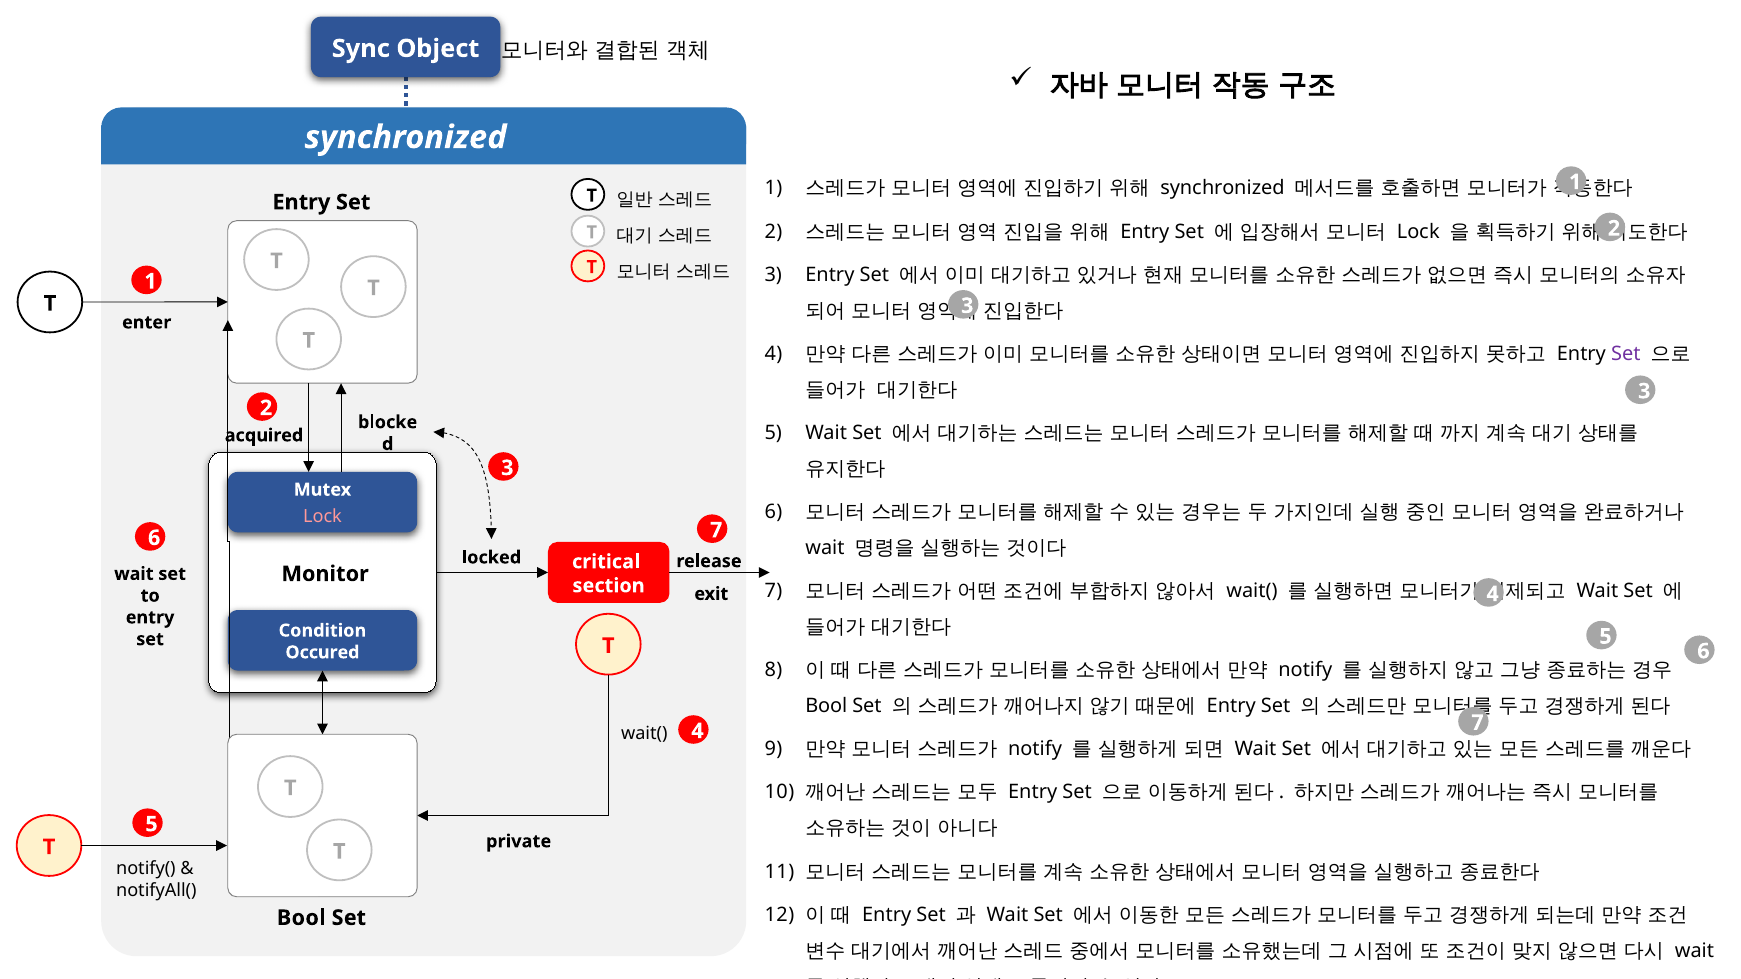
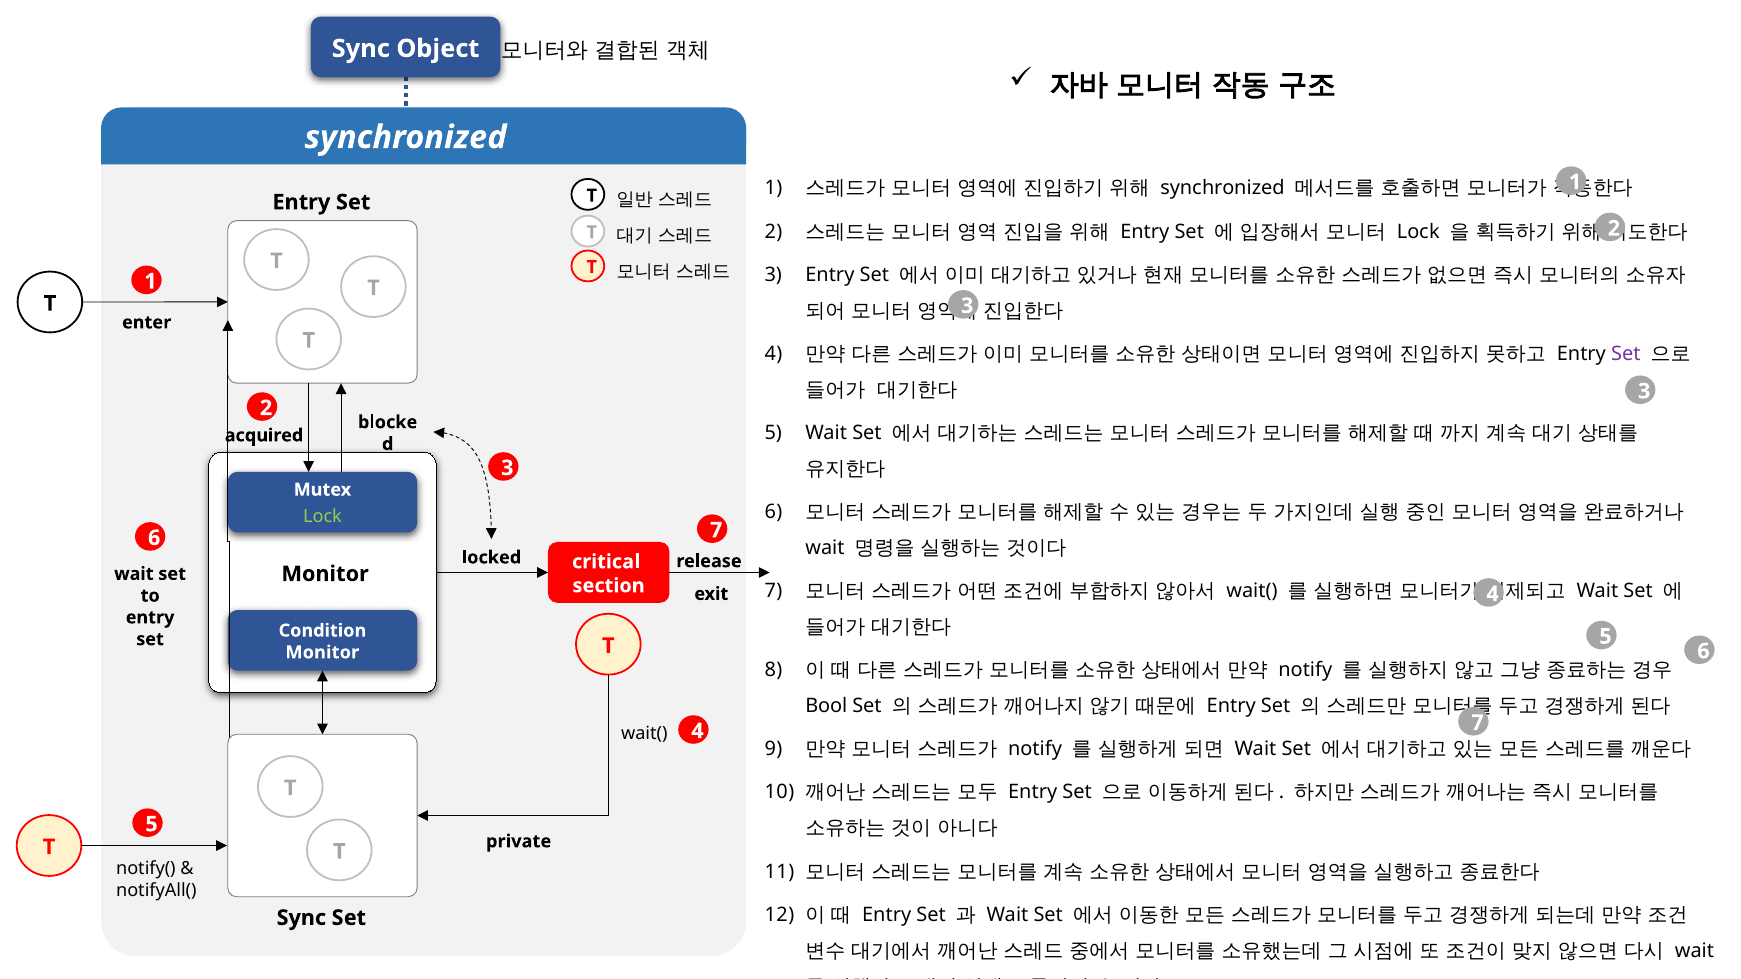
Lock colour: pink -> light green (323, 517)
Occured: Occured -> Monitor (322, 653)
Bool: Bool -> Sync (301, 918)
